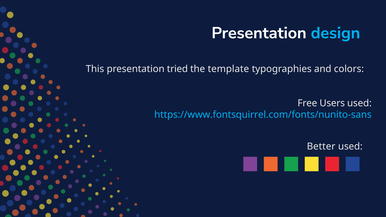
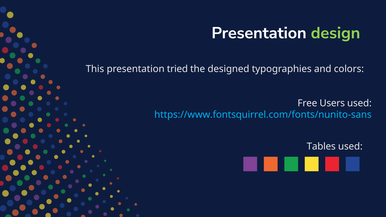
design colour: light blue -> light green (336, 33)
template: template -> designed (228, 69)
Better: Better -> Tables (321, 147)
